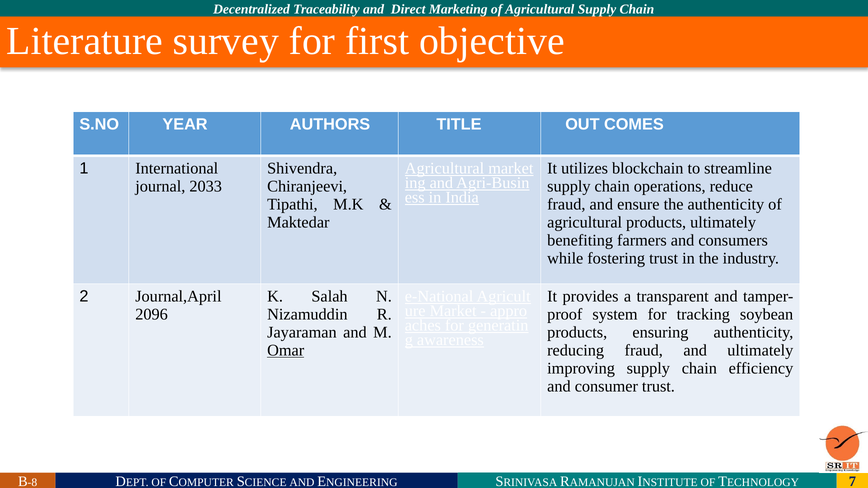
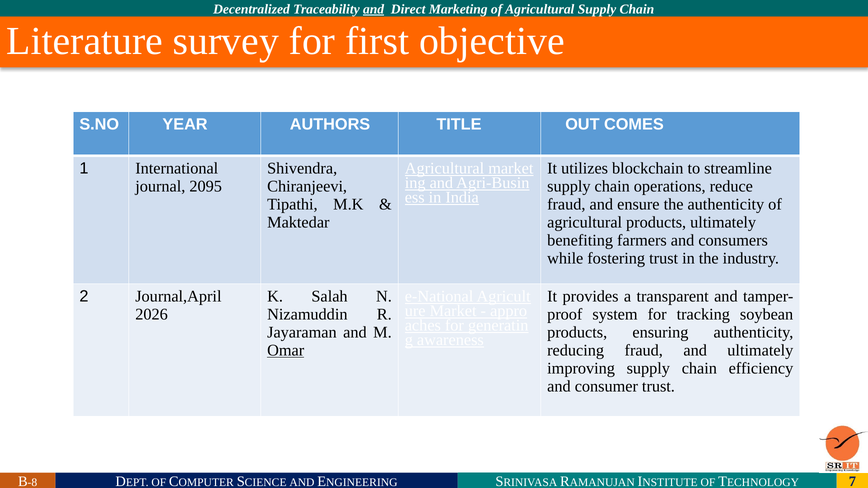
and underline: none -> present (374, 9)
2033: 2033 -> 2095 (206, 186)
2096: 2096 -> 2026 (152, 314)
